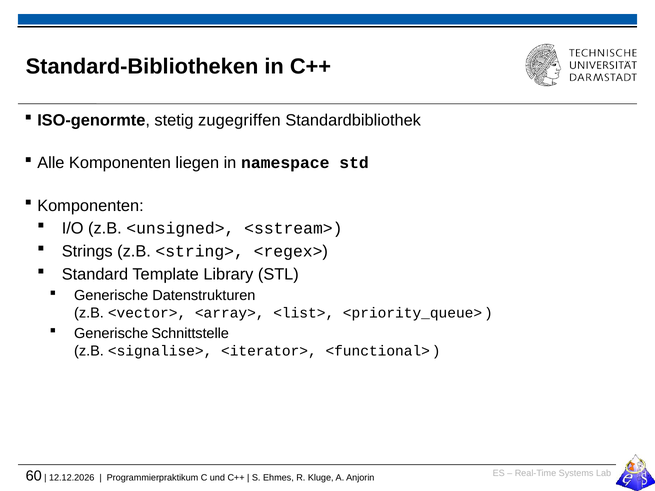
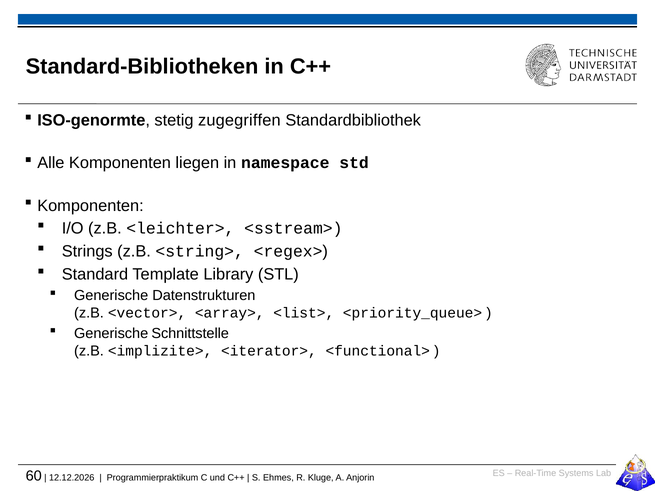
<unsigned>: <unsigned> -> <leichter> (180, 229)
<signalise>: <signalise> -> <implizite> (160, 351)
